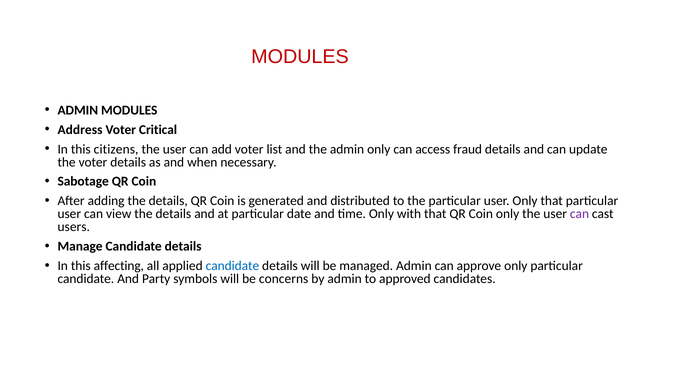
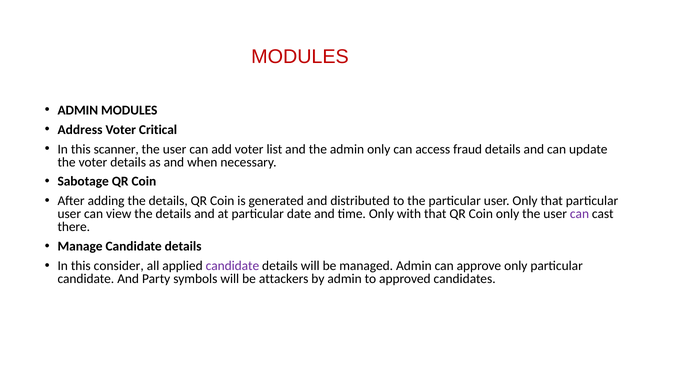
citizens: citizens -> scanner (116, 149)
users: users -> there (74, 227)
affecting: affecting -> consider (119, 265)
candidate colour: blue -> purple (232, 265)
concerns: concerns -> attackers (284, 278)
